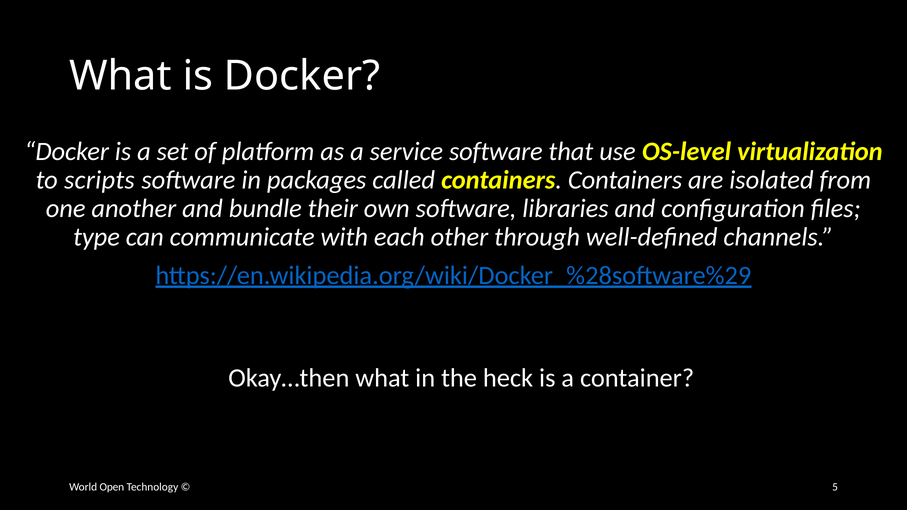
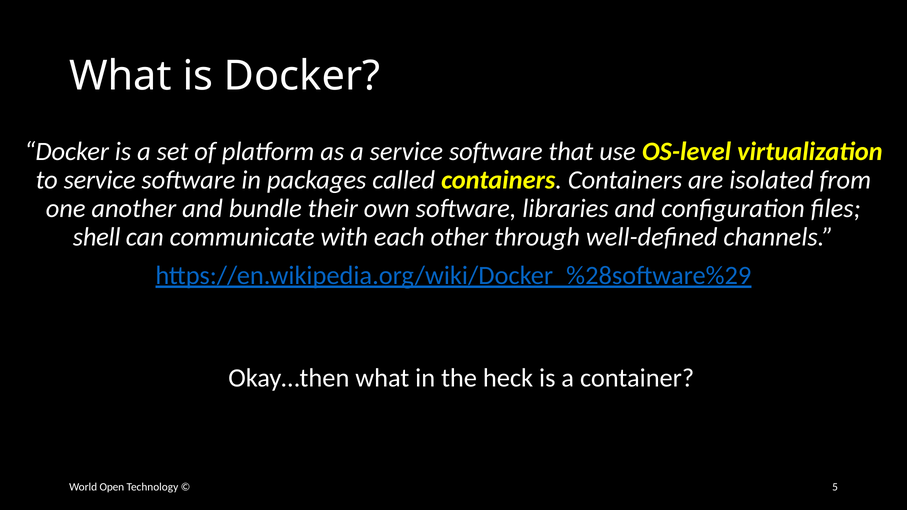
to scripts: scripts -> service (100, 180)
type: type -> shell (97, 237)
